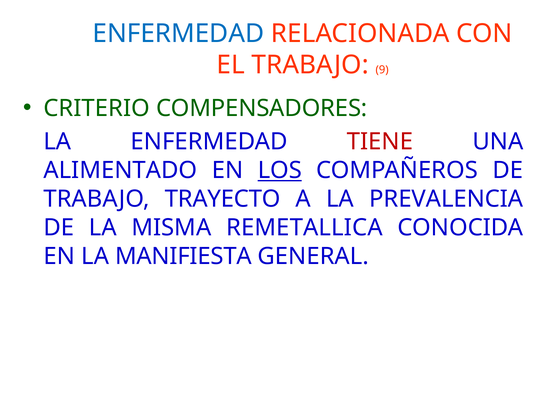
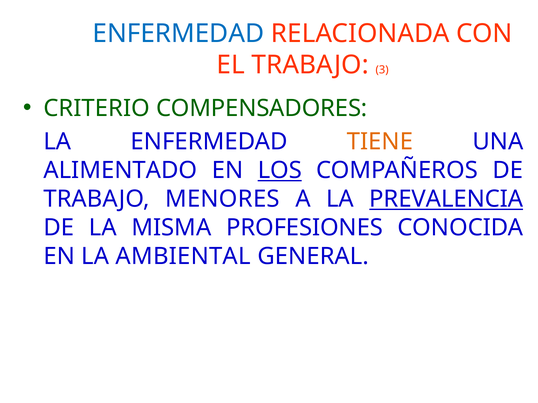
9: 9 -> 3 (382, 70)
TIENE colour: red -> orange (380, 142)
TRAYECTO: TRAYECTO -> MENORES (222, 199)
PREVALENCIA underline: none -> present (446, 199)
REMETALLICA: REMETALLICA -> PROFESIONES (305, 228)
MANIFIESTA: MANIFIESTA -> AMBIENTAL (183, 257)
